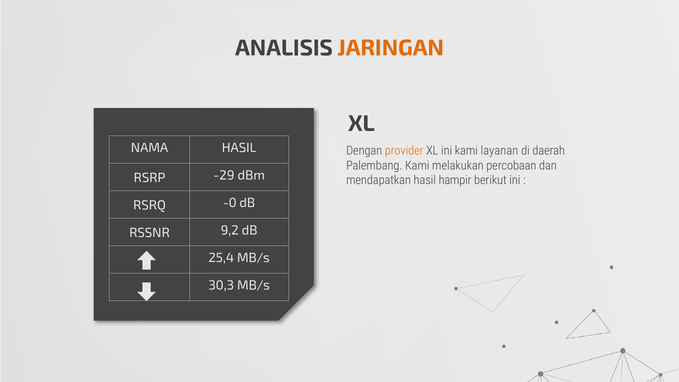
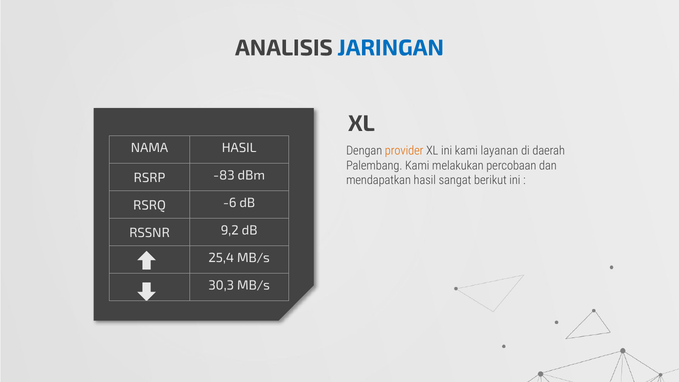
JARINGAN colour: orange -> blue (391, 48)
-29: -29 -> -83 (224, 175)
hampir: hampir -> sangat (455, 180)
-0: -0 -> -6 (230, 203)
